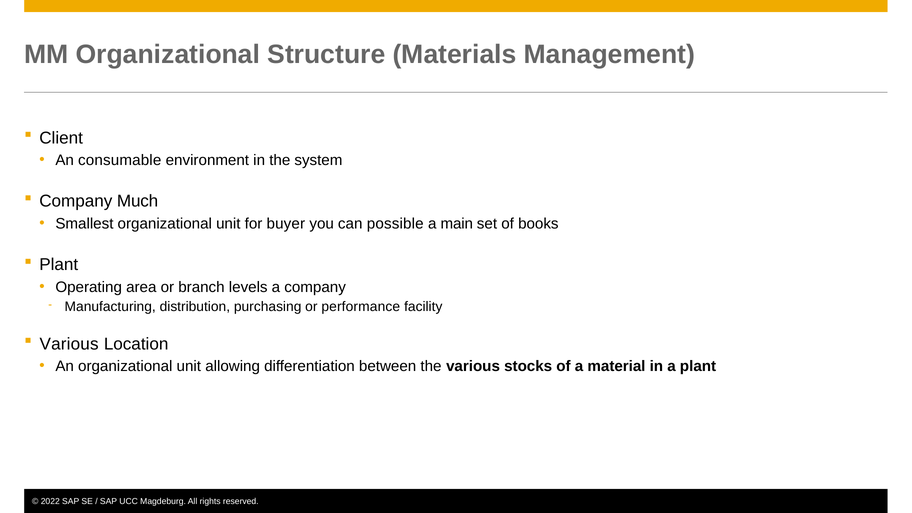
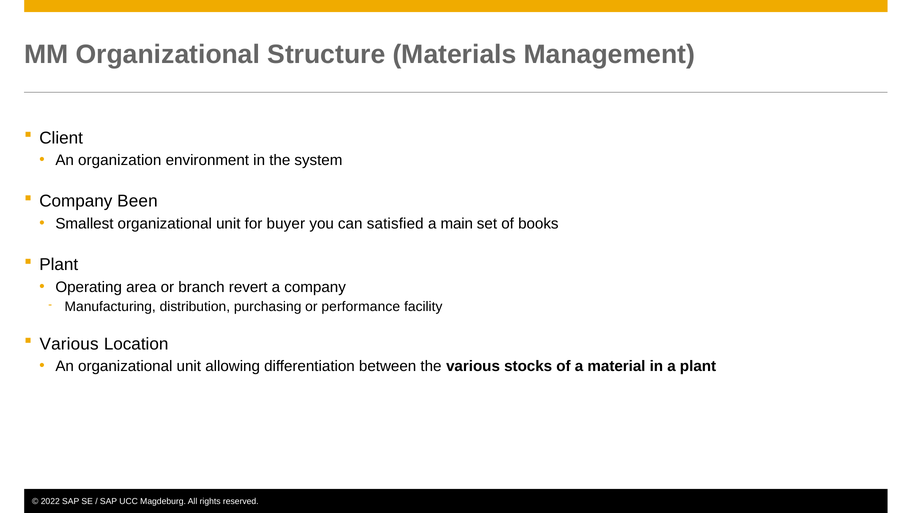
consumable: consumable -> organization (120, 160)
Much: Much -> Been (137, 201)
possible: possible -> satisfied (395, 224)
levels: levels -> revert (248, 287)
